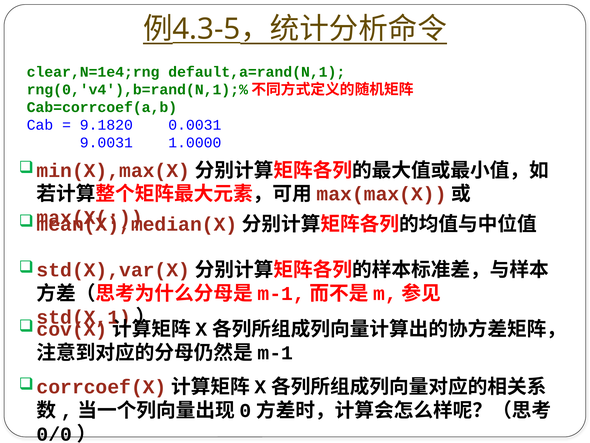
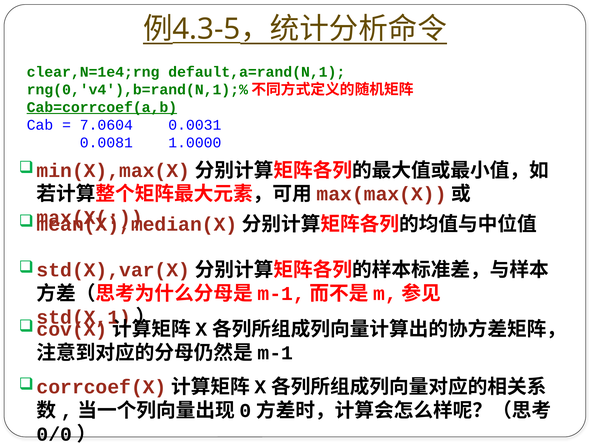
Cab=corrcoef(a,b underline: none -> present (102, 107)
9.1820: 9.1820 -> 7.0604 (106, 125)
9.0031: 9.0031 -> 0.0081 (106, 143)
